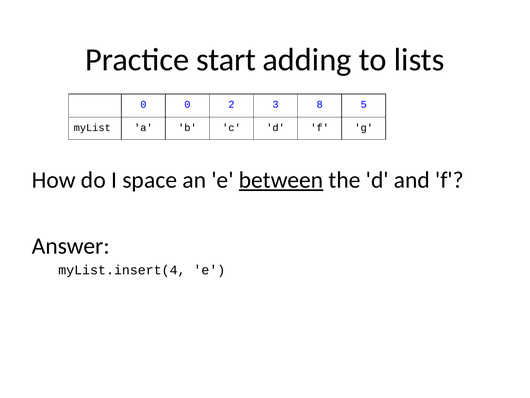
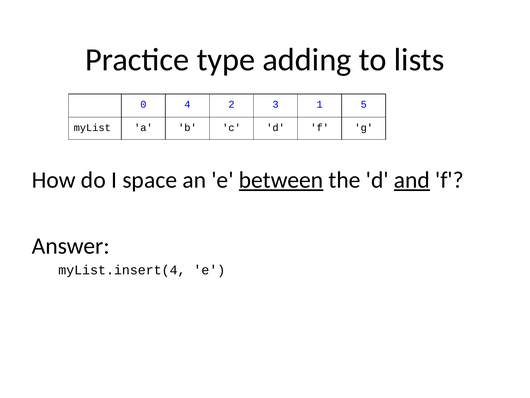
start: start -> type (226, 60)
0 0: 0 -> 4 (187, 104)
8: 8 -> 1 (320, 104)
and underline: none -> present (412, 180)
